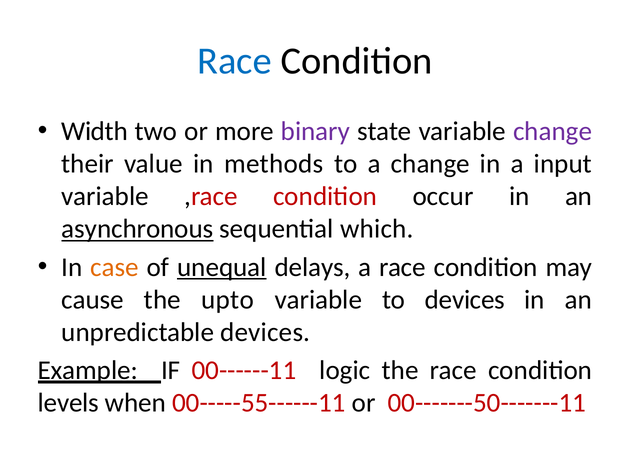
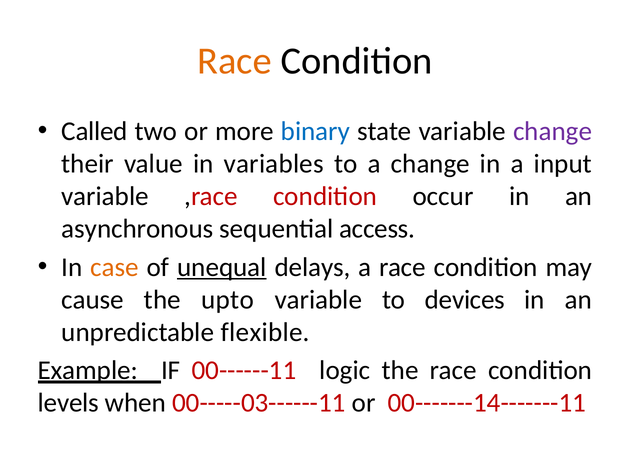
Race colour: blue -> orange (234, 61)
Width: Width -> Called (95, 132)
binary colour: purple -> blue (315, 132)
methods: methods -> variables (274, 164)
asynchronous underline: present -> none (137, 229)
which: which -> access (377, 229)
unpredictable devices: devices -> flexible (265, 333)
00-----55------11: 00-----55------11 -> 00-----03------11 (259, 403)
00-------50-------11: 00-------50-------11 -> 00-------14-------11 (487, 403)
